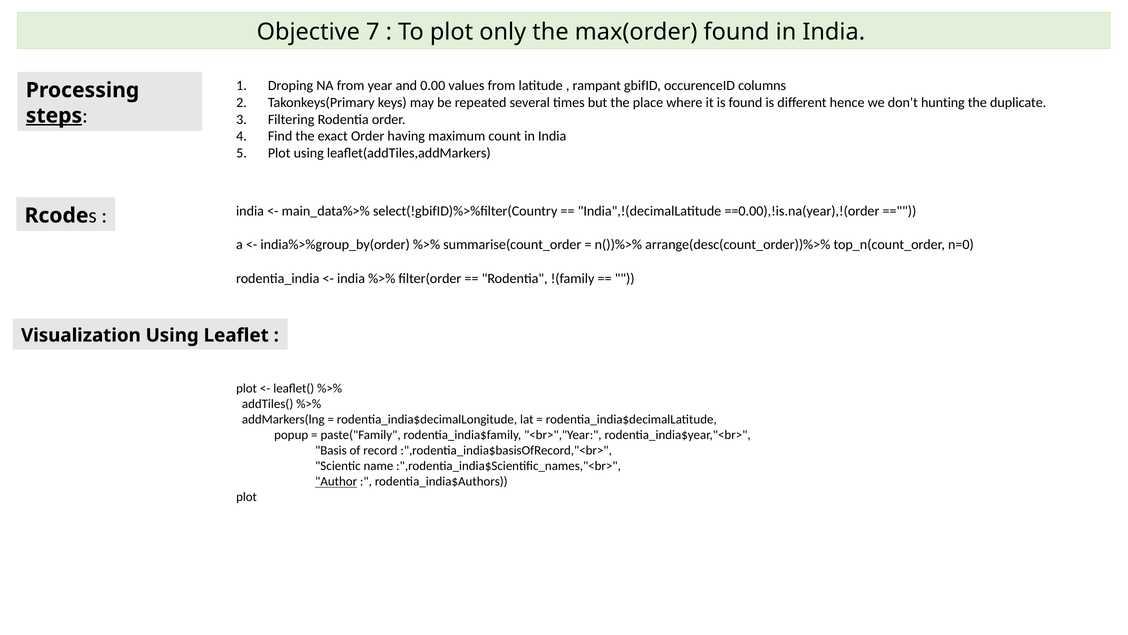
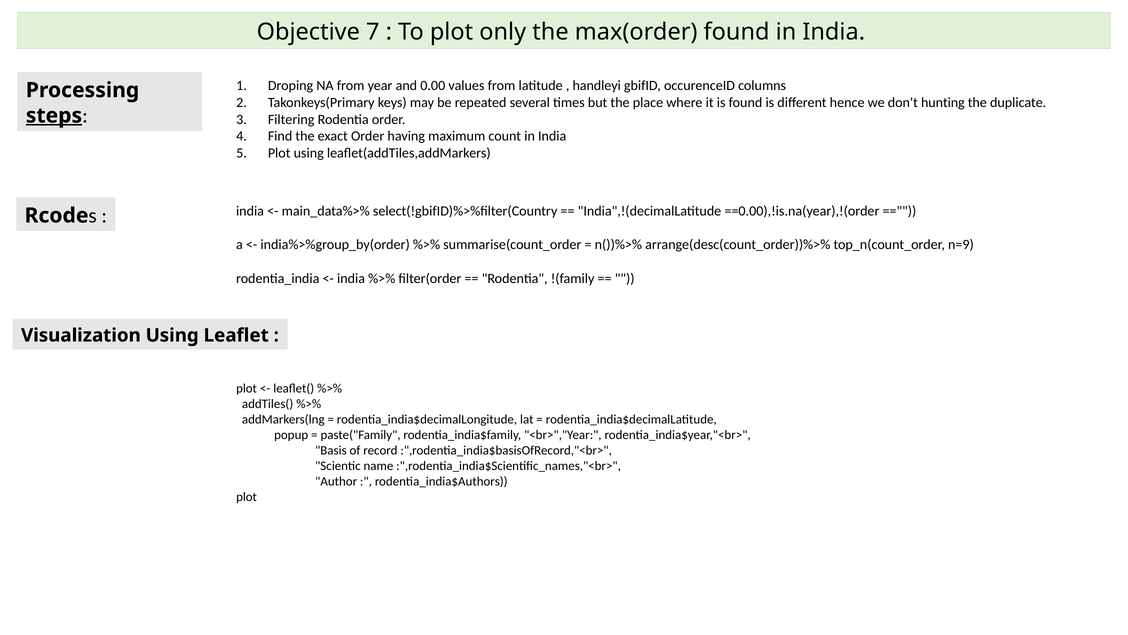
rampant: rampant -> handleyi (597, 85)
n=0: n=0 -> n=9 (961, 245)
Author underline: present -> none (336, 481)
